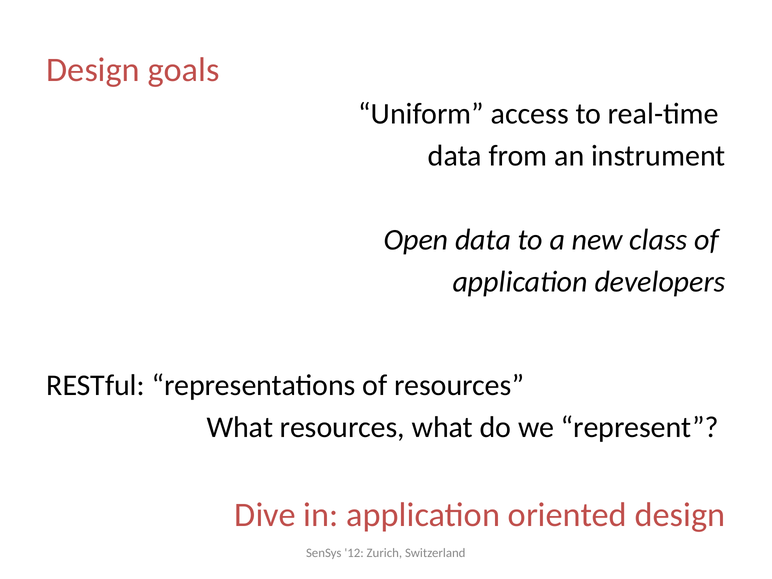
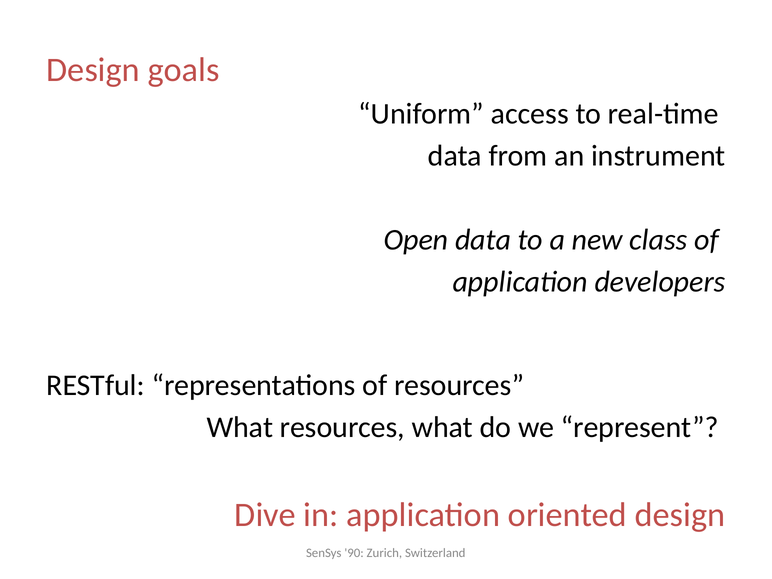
12: 12 -> 90 (354, 553)
